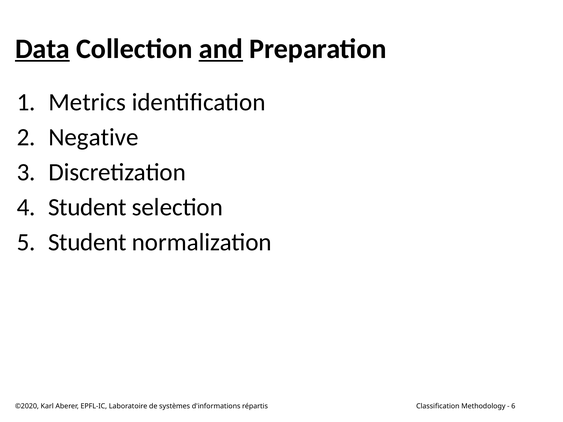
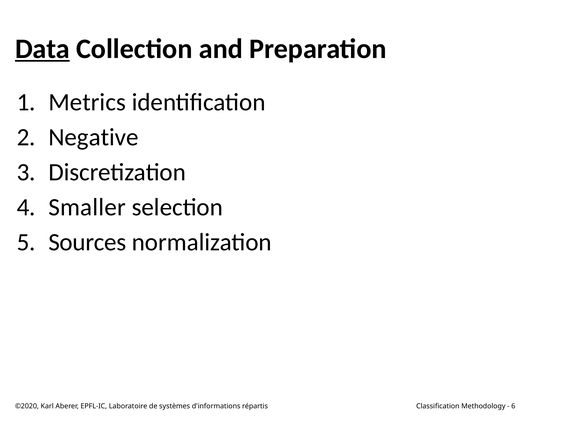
and underline: present -> none (221, 49)
Student: Student -> Smaller (87, 207)
Student: Student -> Sources (87, 242)
